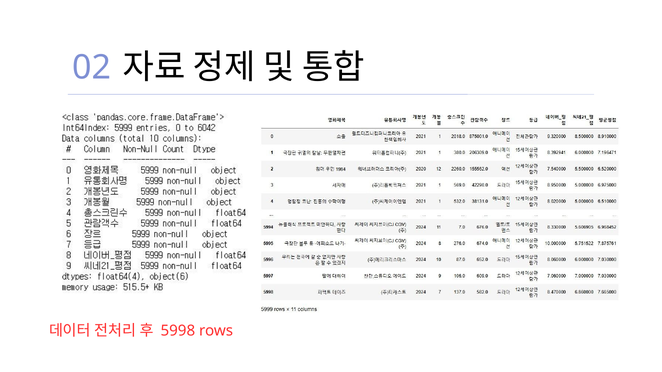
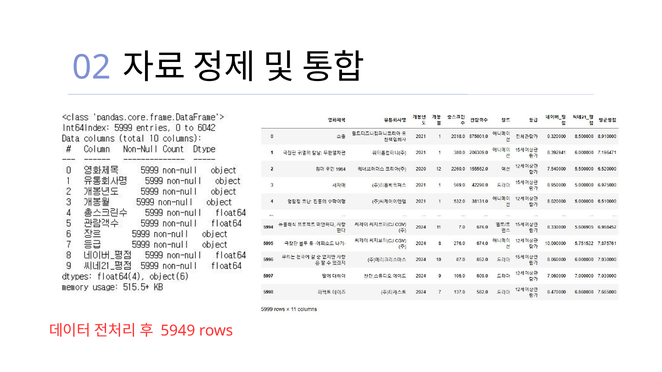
5998: 5998 -> 5949 (178, 331)
